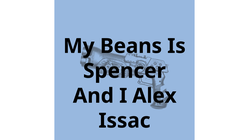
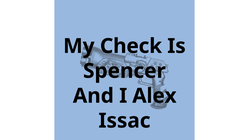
Beans: Beans -> Check (131, 46)
